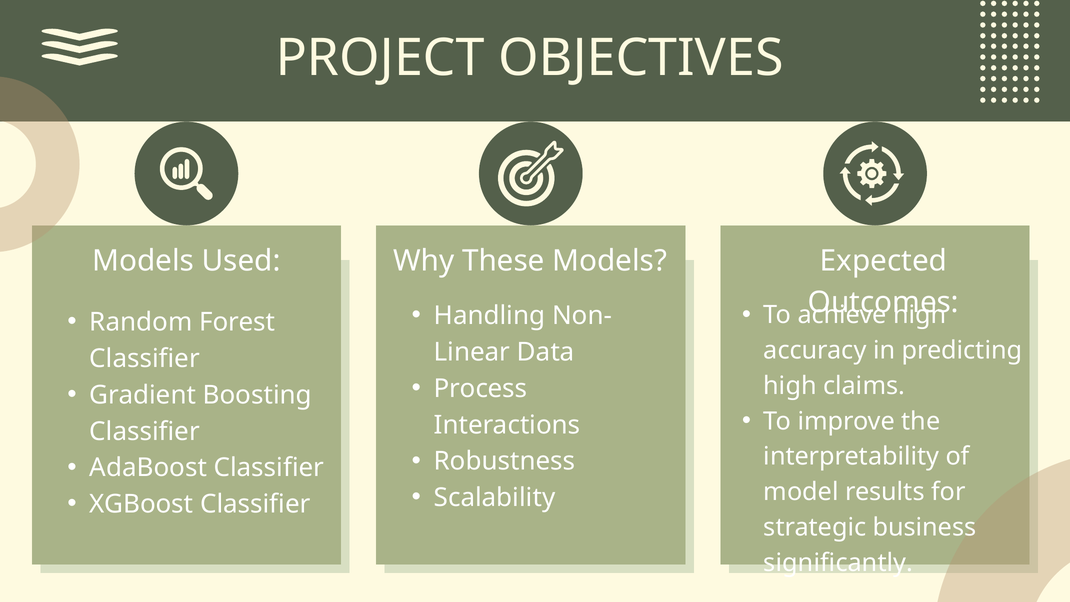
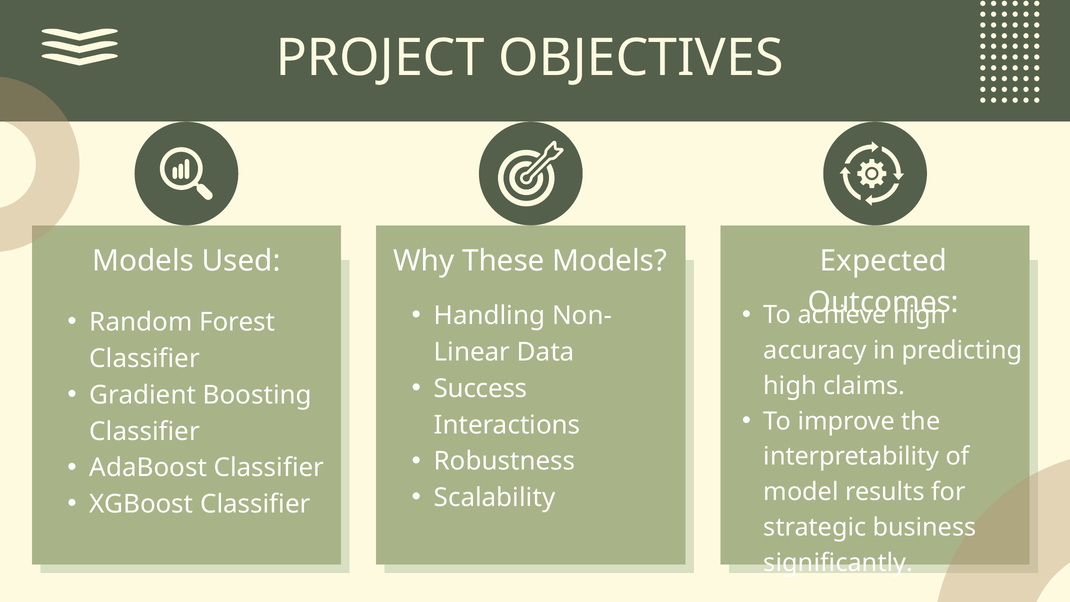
Process: Process -> Success (481, 389)
